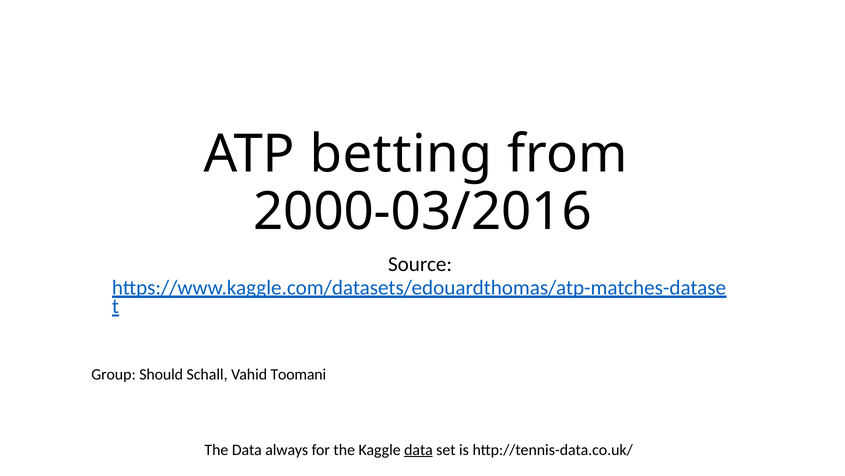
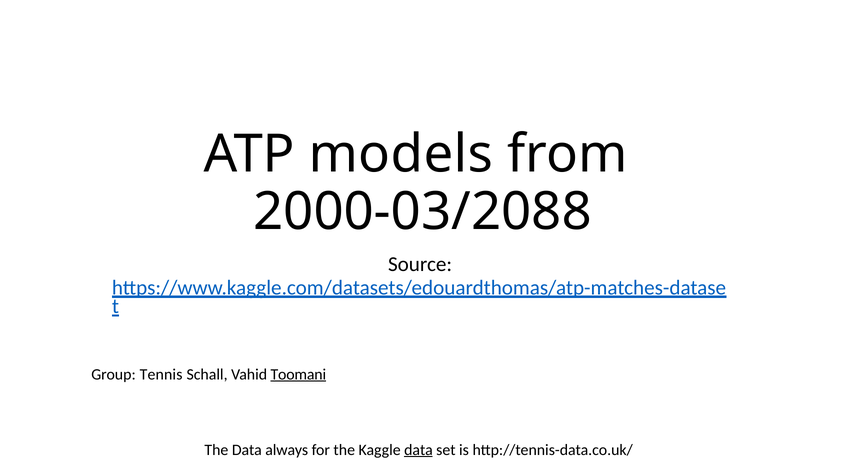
betting: betting -> models (401, 154)
2000-03/2016: 2000-03/2016 -> 2000-03/2088 (423, 211)
Should: Should -> Tennis (161, 374)
Toomani underline: none -> present (298, 374)
